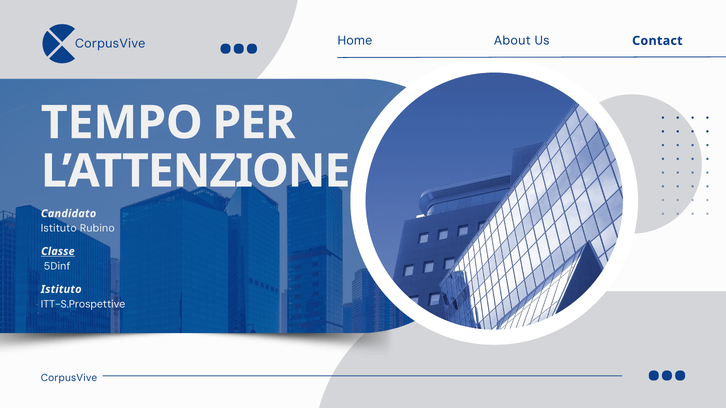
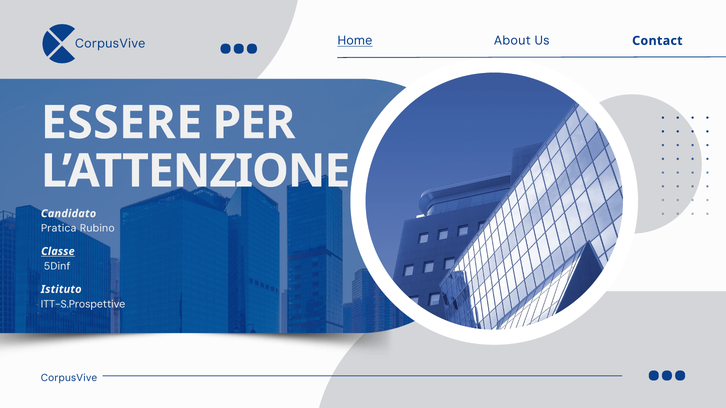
Home underline: none -> present (355, 41)
TEMPO: TEMPO -> ESSERE (122, 123)
Istituto: Istituto -> Pratica (59, 229)
